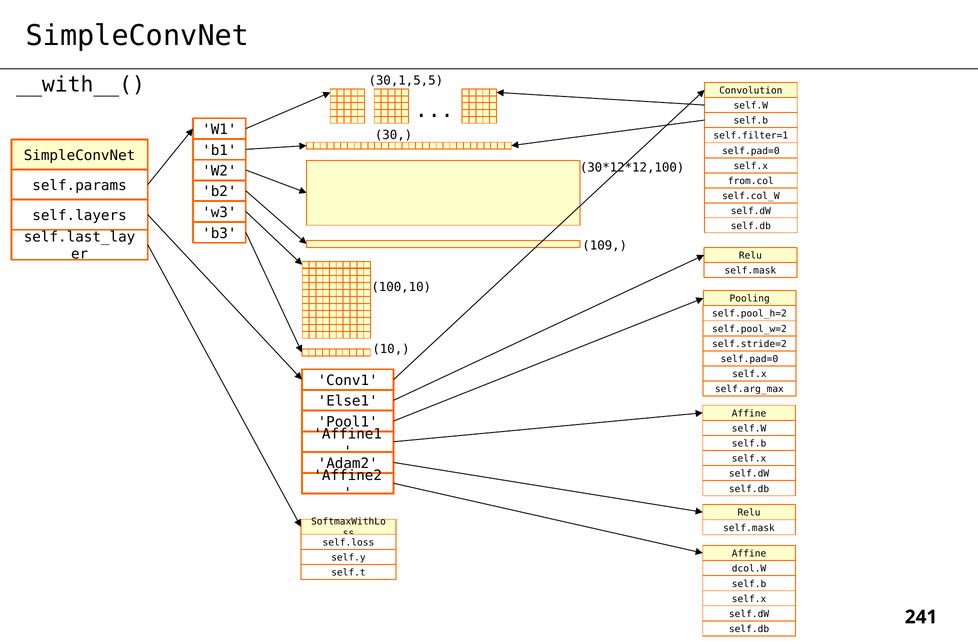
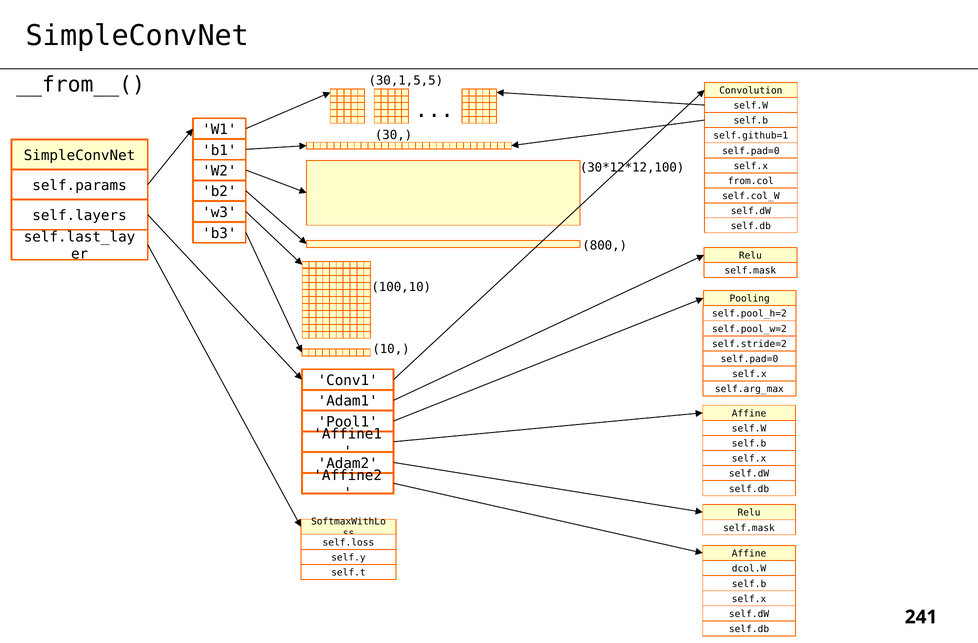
__with__(: __with__( -> __from__( (81, 85)
self.filter=1: self.filter=1 -> self.github=1 (751, 136)
109: 109 -> 800 (605, 245)
Else1: Else1 -> Adam1 (348, 401)
